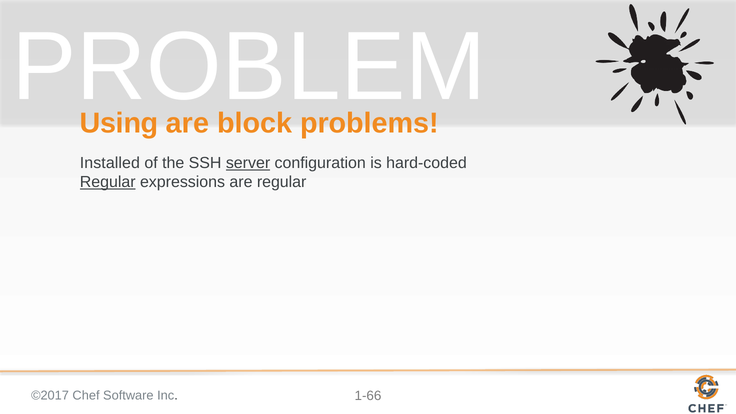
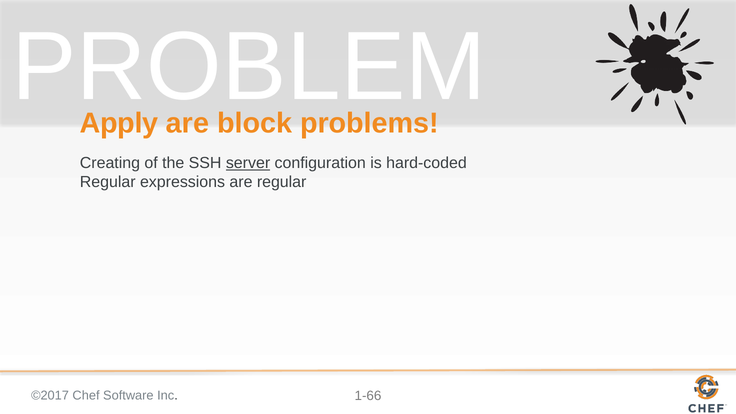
Using: Using -> Apply (119, 123)
Installed: Installed -> Creating (110, 163)
Regular underline: present -> none (108, 182)
